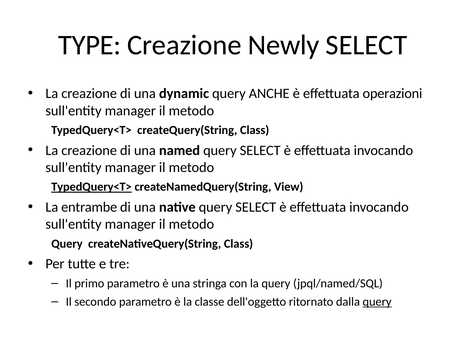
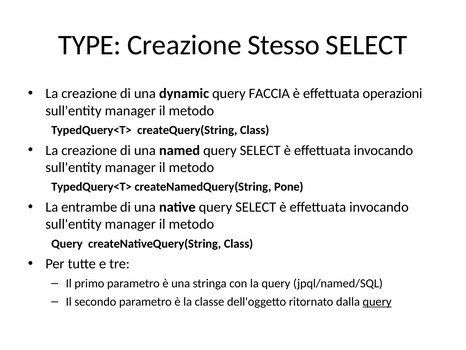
Newly: Newly -> Stesso (284, 45)
ANCHE: ANCHE -> FACCIA (269, 93)
TypedQuery<T> underline: present -> none (91, 187)
View: View -> Pone (289, 187)
